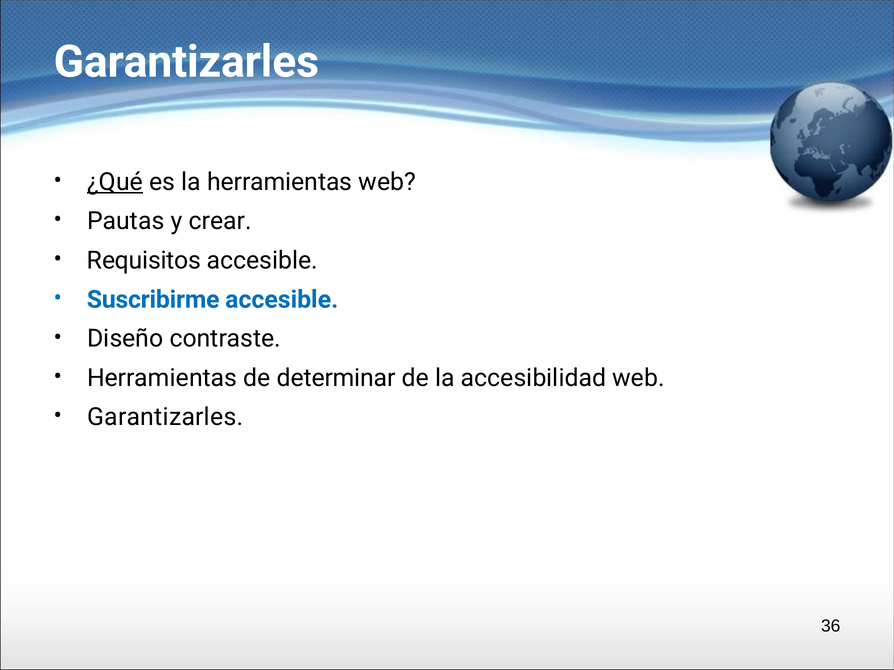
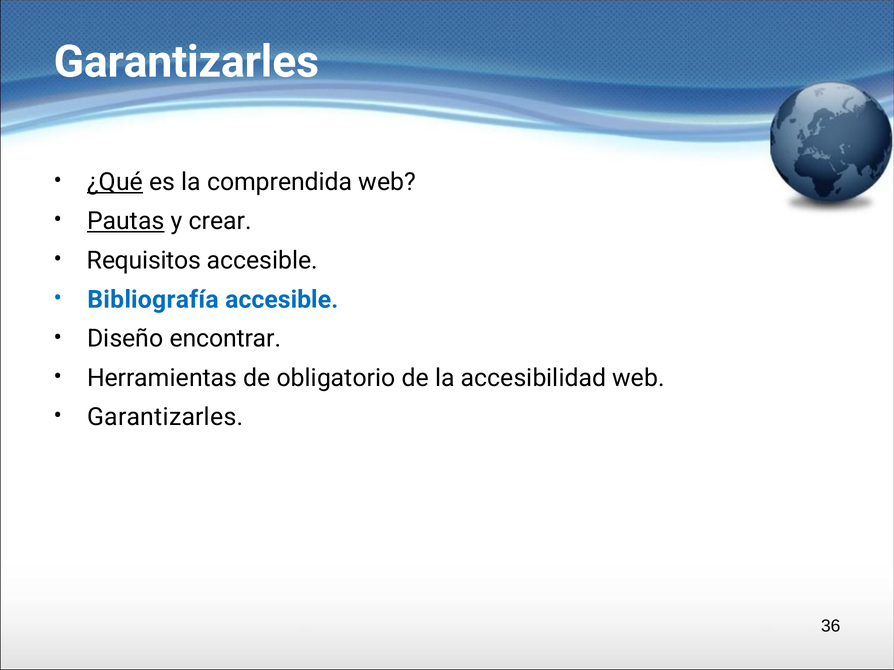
la herramientas: herramientas -> comprendida (280, 182)
Pautas underline: none -> present (126, 221)
Suscribirme: Suscribirme -> Bibliografía (153, 300)
contraste: contraste -> encontrar (225, 339)
determinar: determinar -> obligatorio (336, 378)
